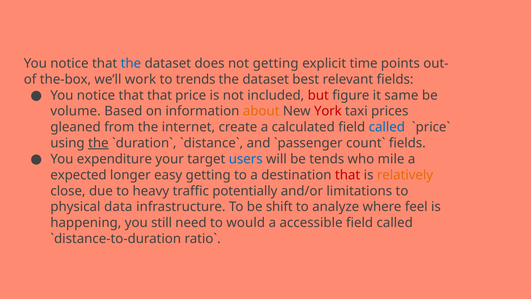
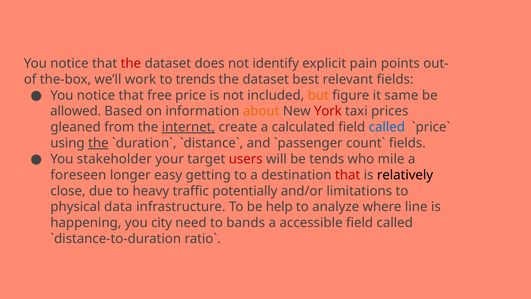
the colour: blue -> red (131, 63)
not getting: getting -> identify (276, 63)
time: time -> pain (363, 63)
that that: that -> free (160, 95)
but colour: red -> orange (318, 95)
volume: volume -> allowed (76, 111)
internet underline: none -> present (188, 127)
expenditure: expenditure -> stakeholder (114, 159)
users colour: blue -> red (246, 159)
expected: expected -> foreseen (78, 175)
relatively colour: orange -> black (405, 175)
shift: shift -> help (279, 207)
feel: feel -> line (416, 207)
still: still -> city (162, 223)
would: would -> bands (246, 223)
